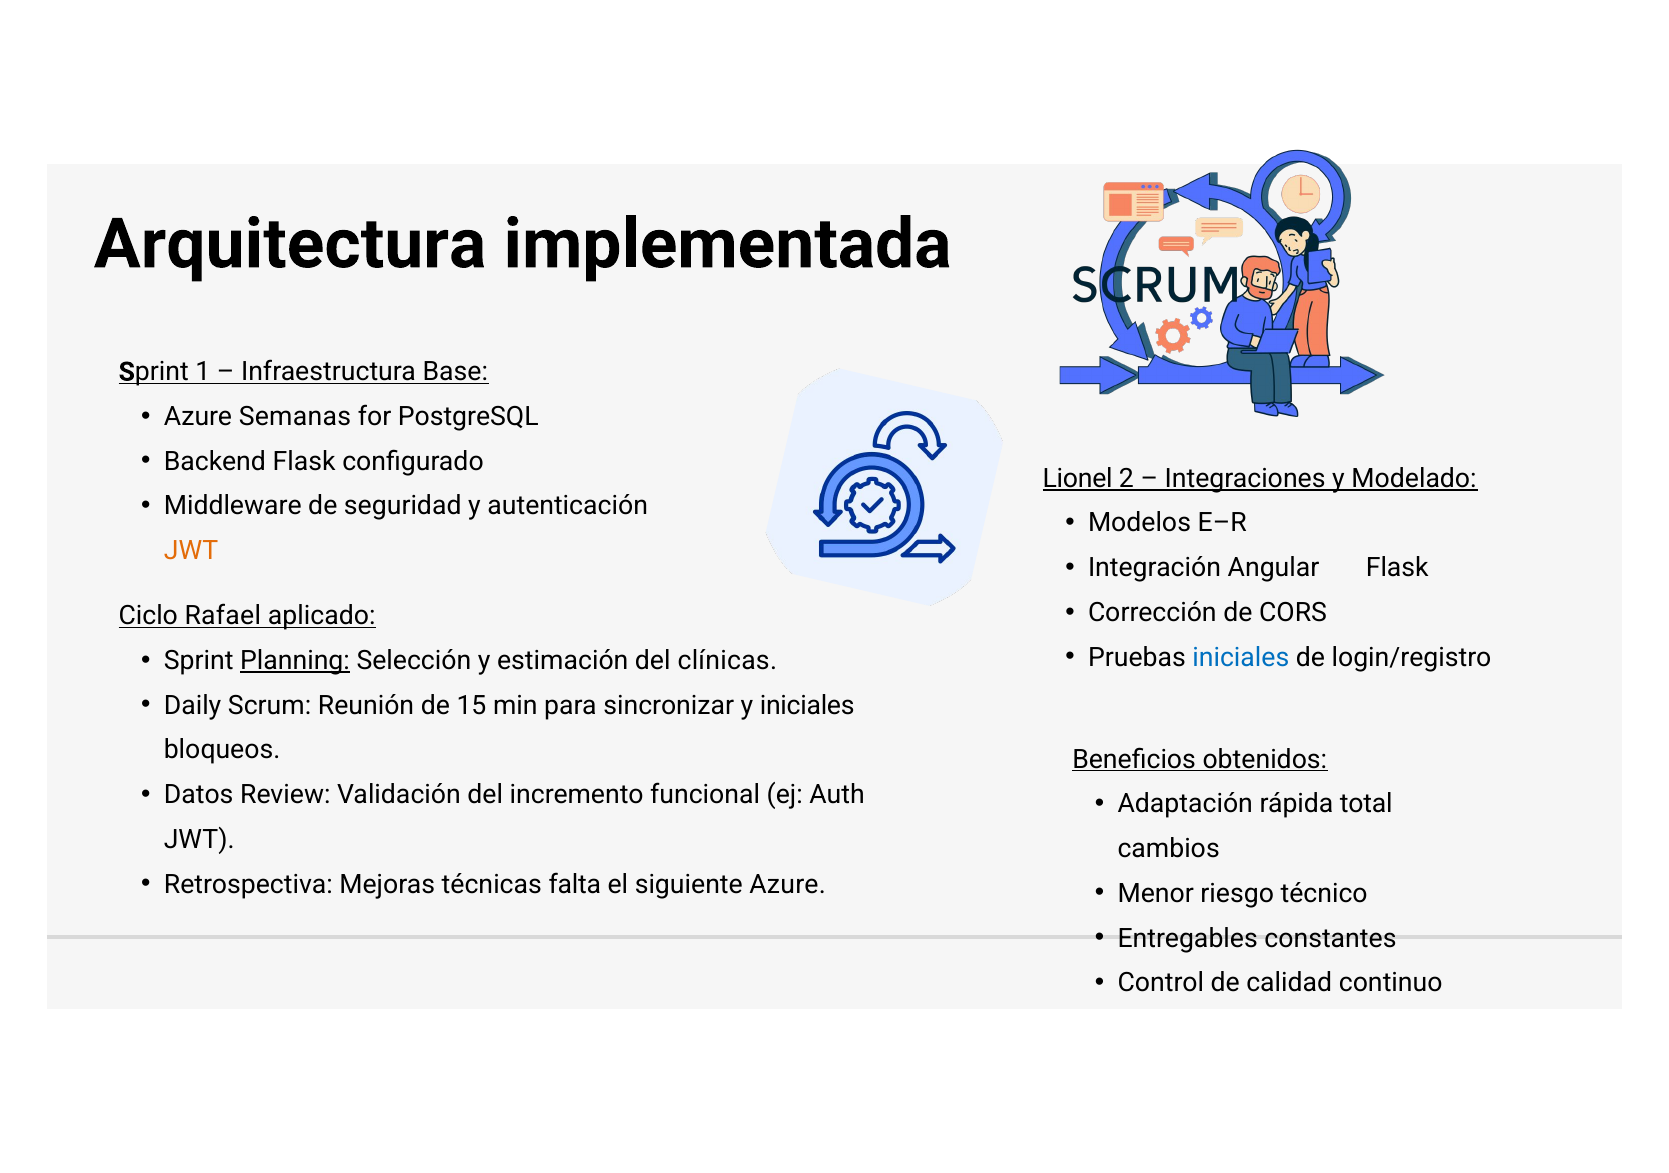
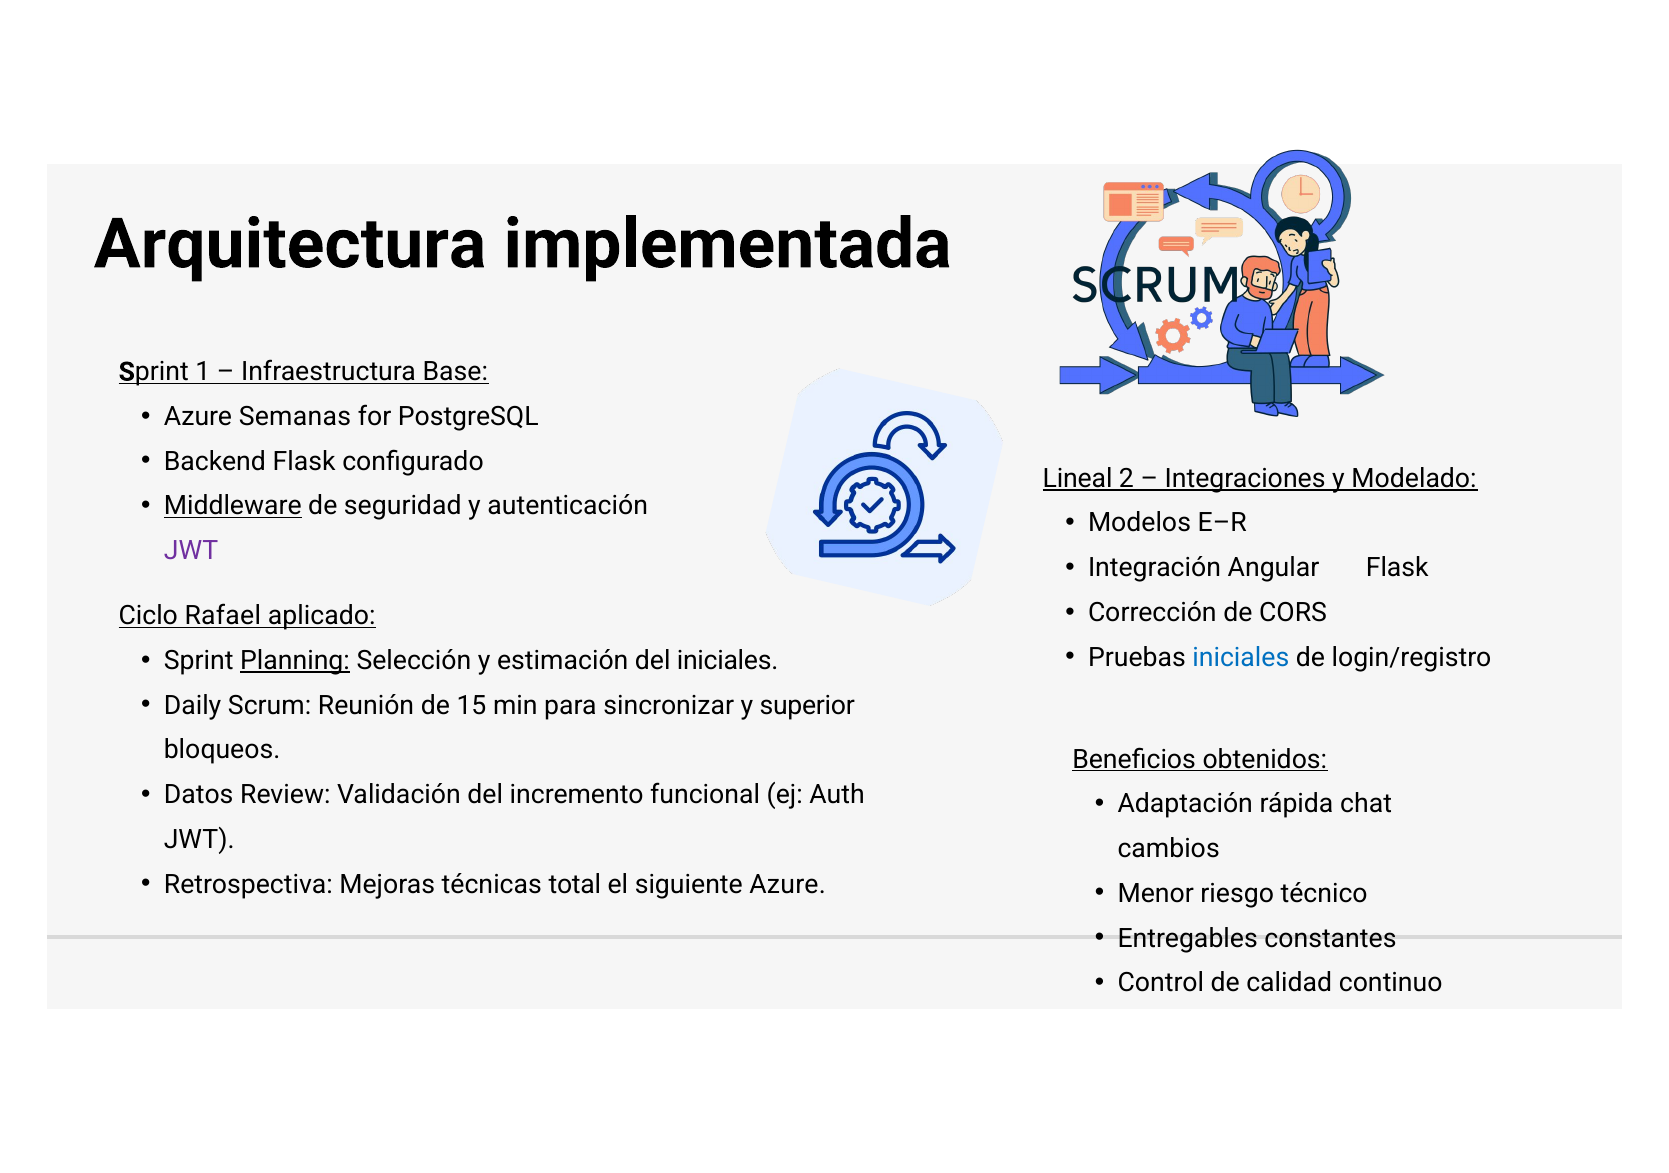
Lionel: Lionel -> Lineal (1078, 478)
Middleware underline: none -> present (233, 506)
JWT colour: orange -> purple (191, 551)
del clínicas: clínicas -> iniciales (728, 661)
y iniciales: iniciales -> superior (807, 705)
total: total -> chat (1366, 804)
falta: falta -> total (575, 884)
